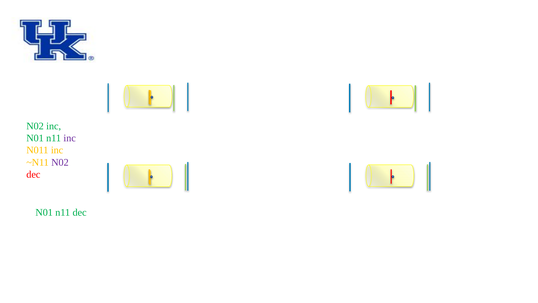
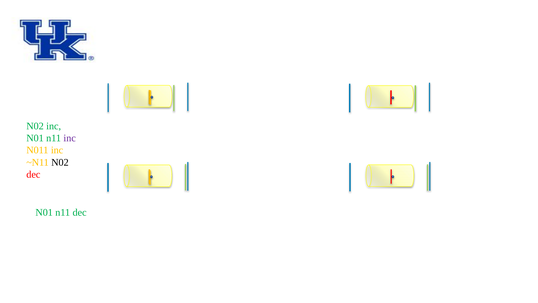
N02 colour: purple -> black (60, 162)
